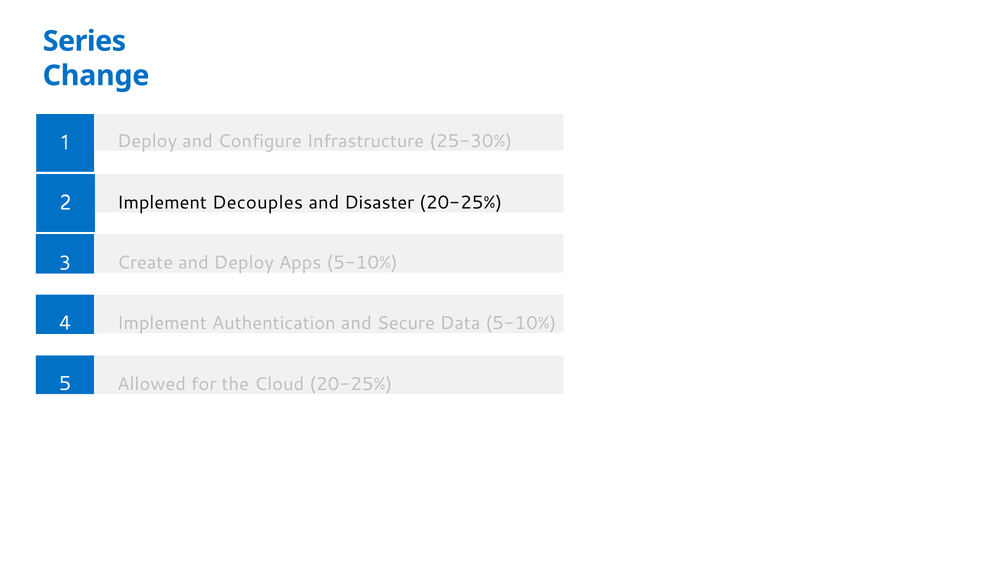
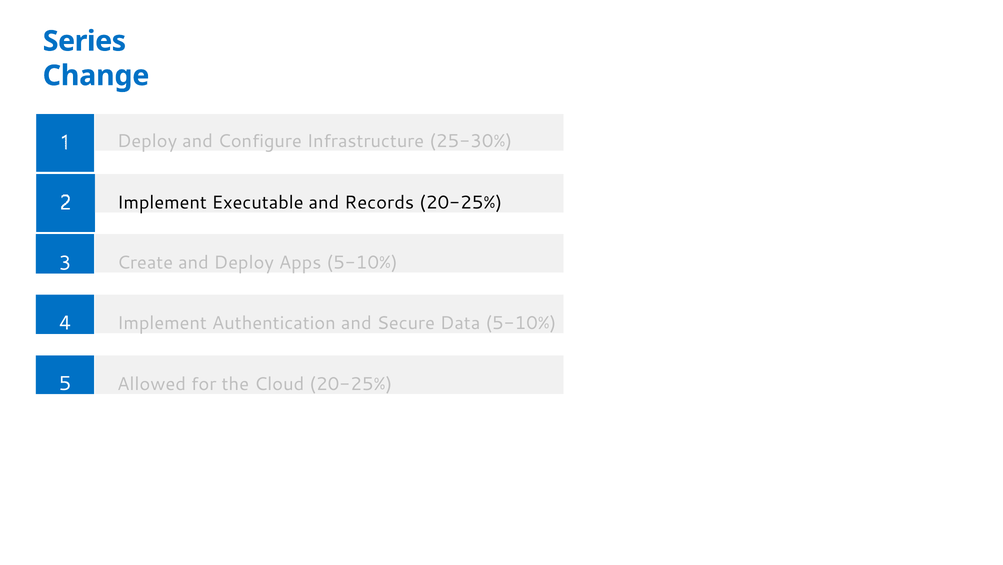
Decouples: Decouples -> Executable (258, 203)
Disaster: Disaster -> Records (379, 203)
